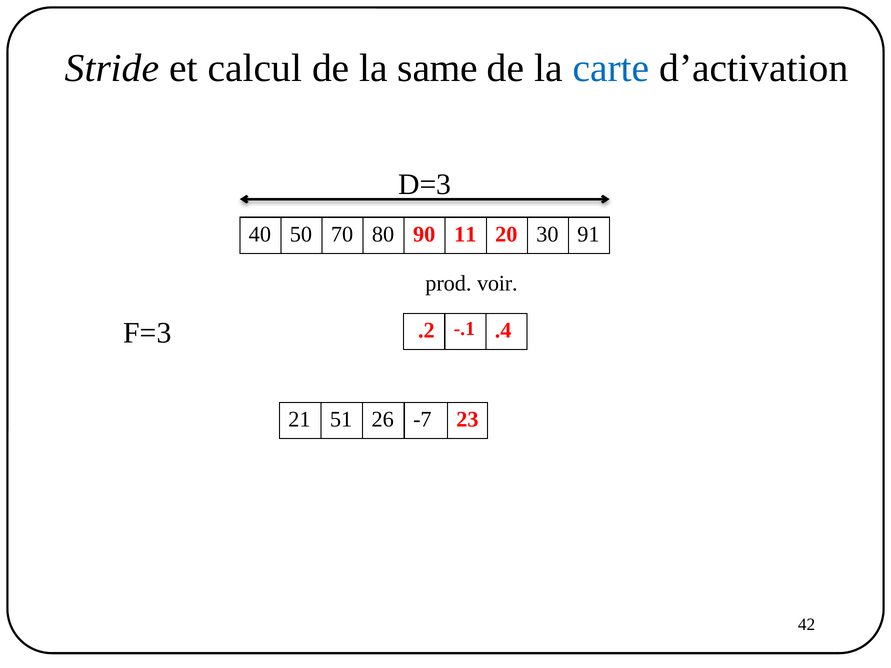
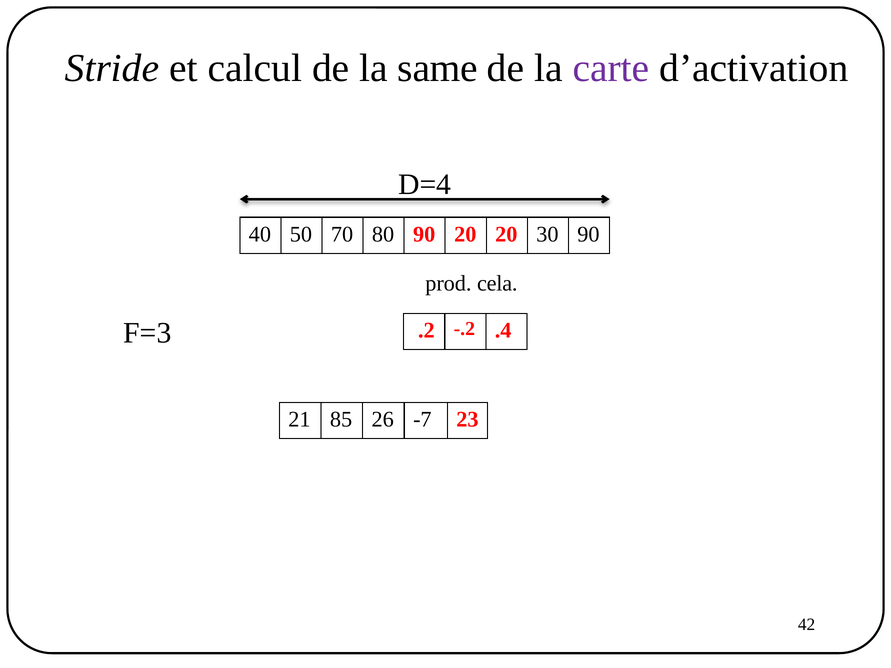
carte colour: blue -> purple (611, 68)
D=3: D=3 -> D=4 (425, 184)
90 11: 11 -> 20 (465, 234)
30 91: 91 -> 90 (588, 234)
voir: voir -> cela (497, 283)
-.1: -.1 -> -.2 (464, 329)
51: 51 -> 85 (341, 419)
